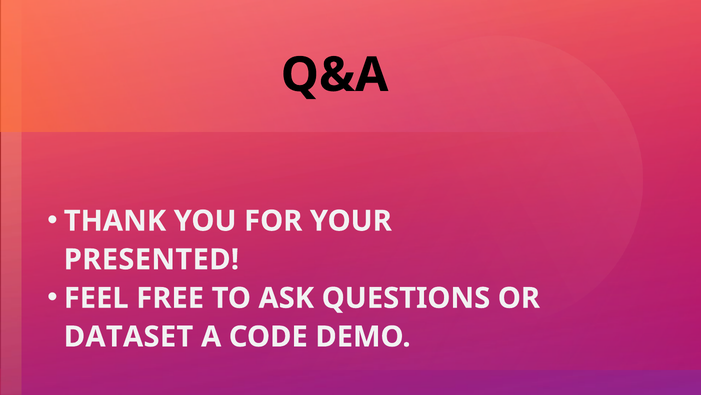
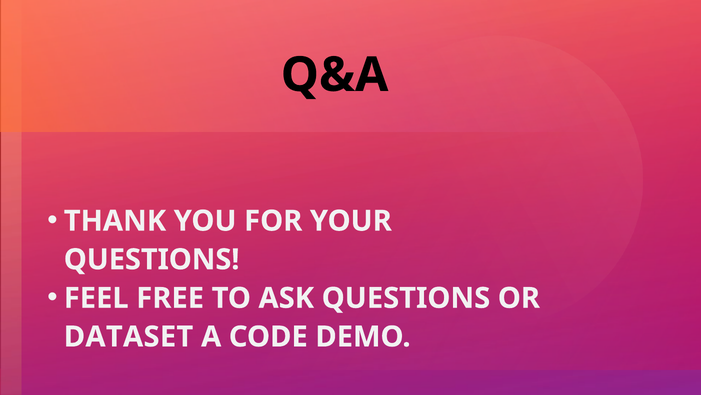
PRESENTED: PRESENTED -> QUESTIONS (152, 259)
